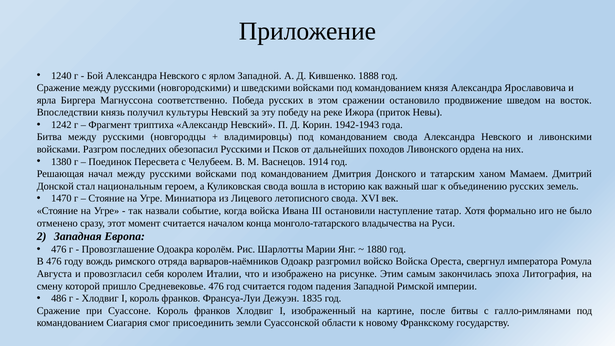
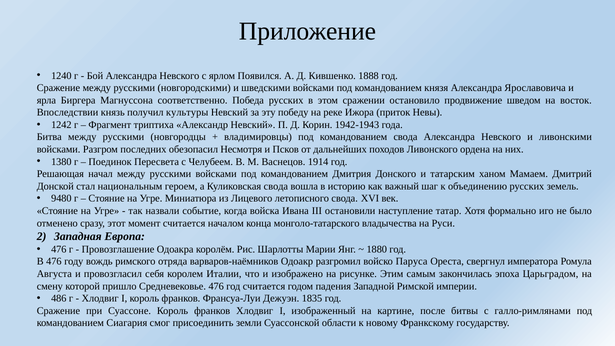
ярлом Западной: Западной -> Появился (260, 76)
обезопасил Русскими: Русскими -> Несмотря (241, 149)
1470: 1470 -> 9480 (61, 199)
войско Войска: Войска -> Паруса (412, 262)
Литография: Литография -> Царьградом (550, 274)
